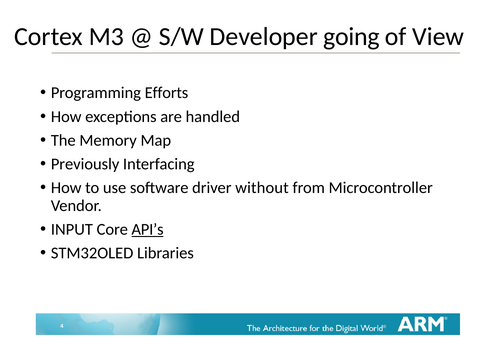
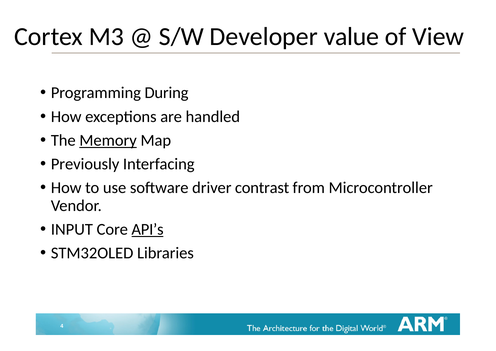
going: going -> value (351, 37)
Efforts: Efforts -> During (166, 93)
Memory underline: none -> present (108, 140)
without: without -> contrast (262, 188)
